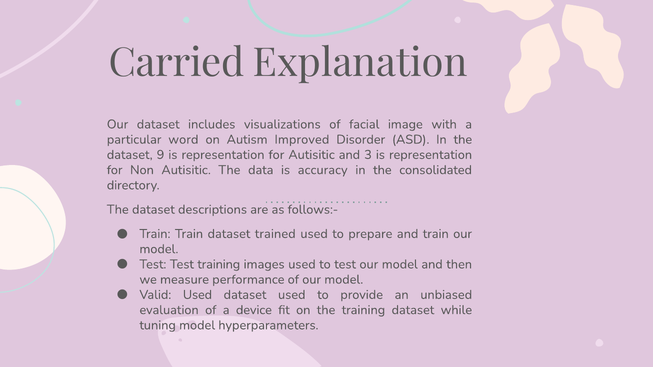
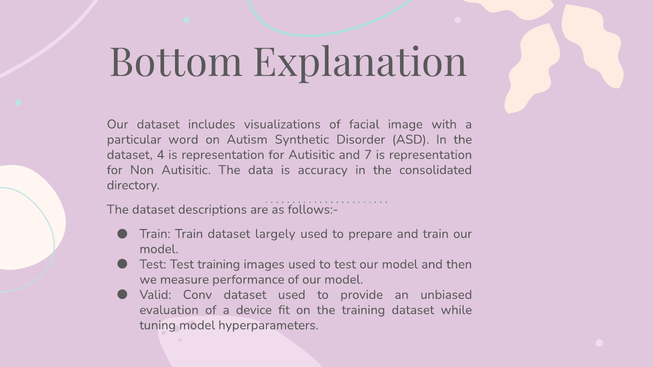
Carried: Carried -> Bottom (176, 63)
Improved: Improved -> Synthetic (302, 140)
9: 9 -> 4 (160, 155)
3: 3 -> 7 (368, 155)
trained: trained -> largely (275, 234)
Valid Used: Used -> Conv (197, 295)
